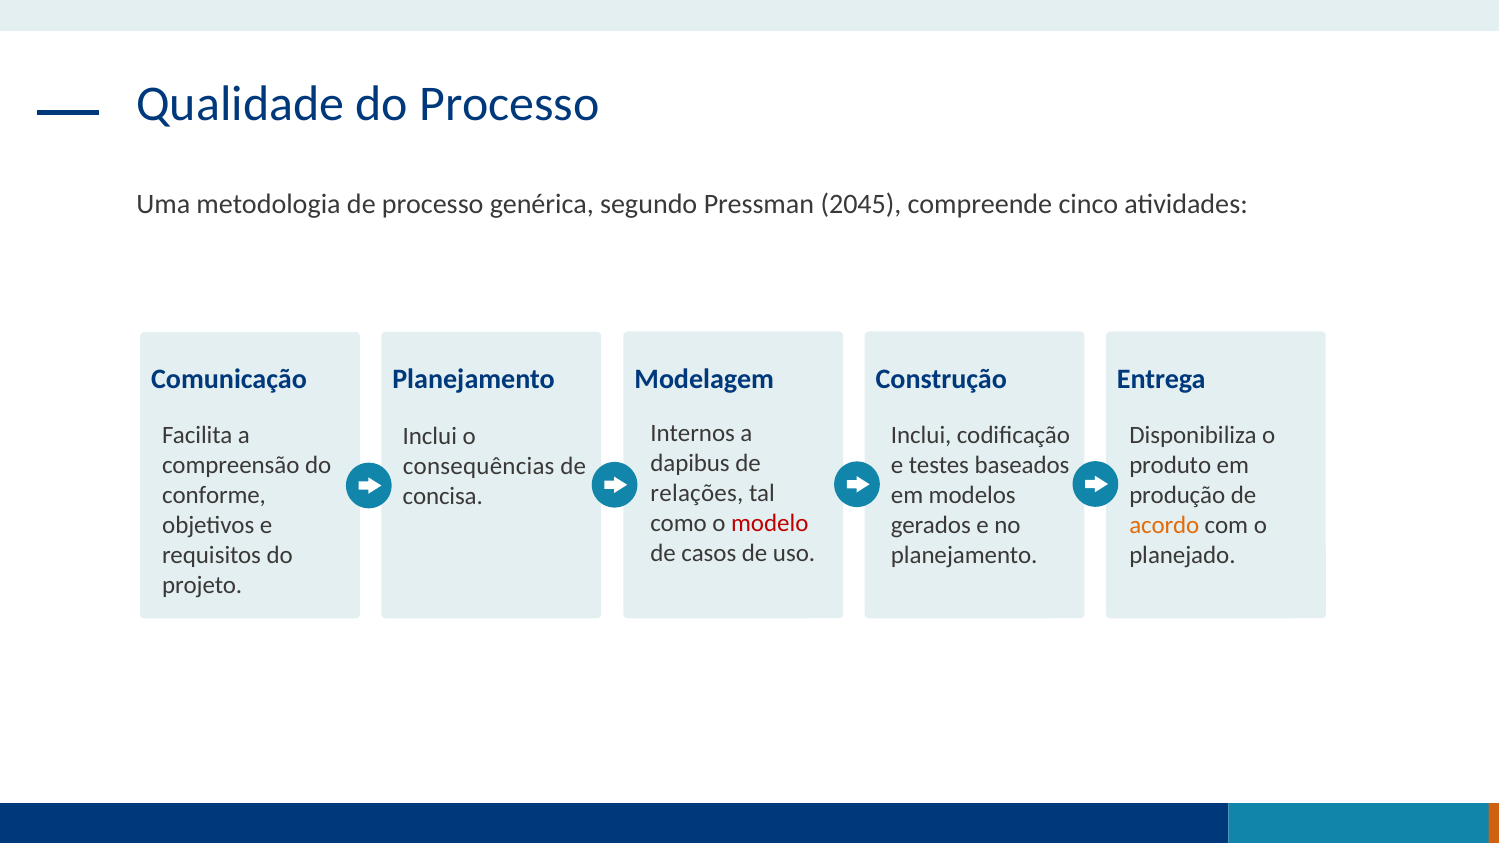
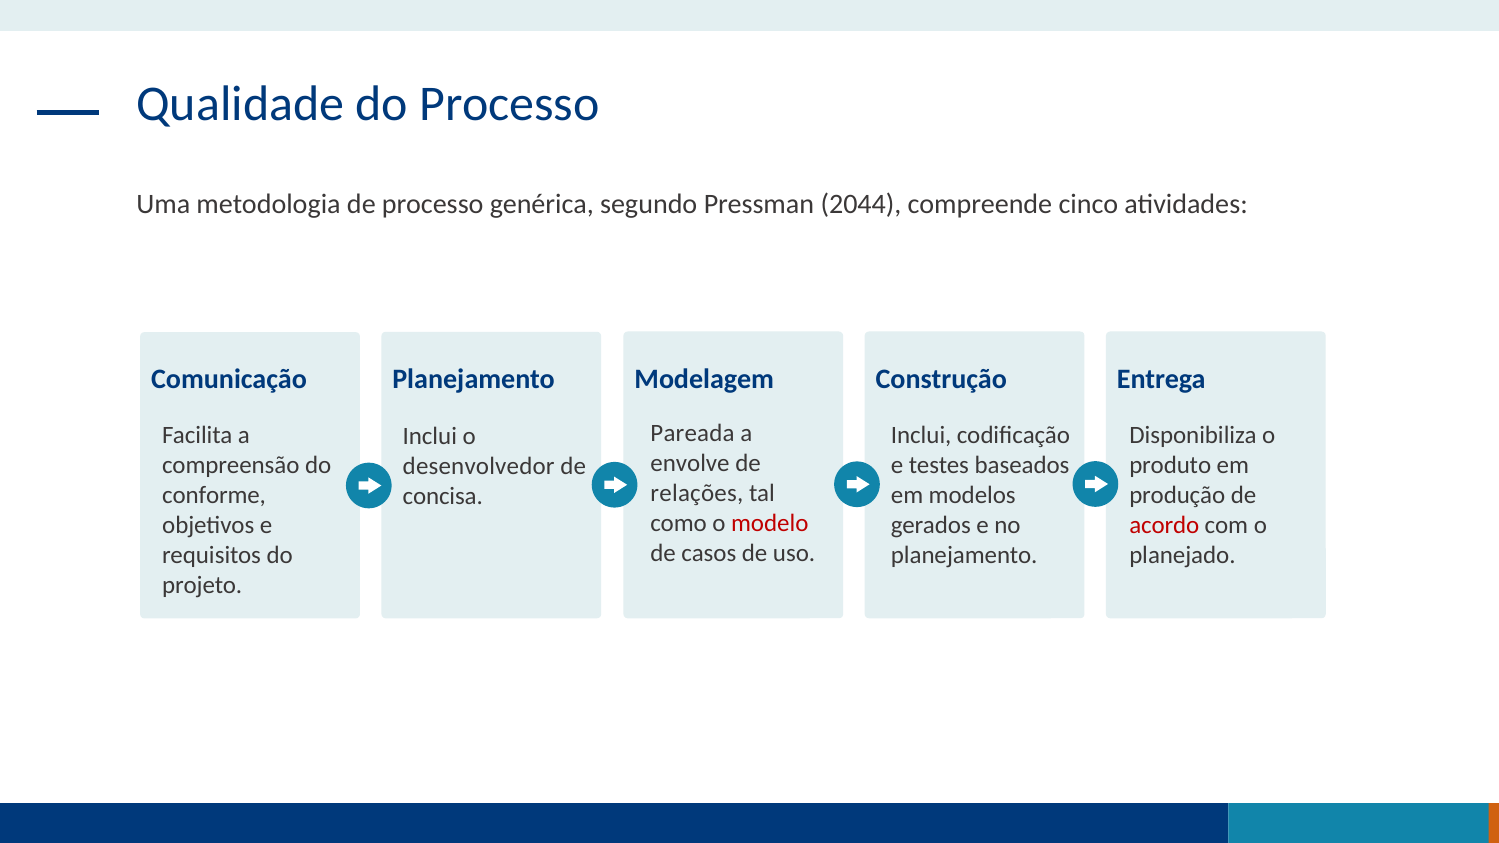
2045: 2045 -> 2044 (861, 204)
Internos: Internos -> Pareada (693, 434)
dapibus: dapibus -> envolve (690, 464)
consequências: consequências -> desenvolvedor (479, 466)
acordo colour: orange -> red (1164, 525)
